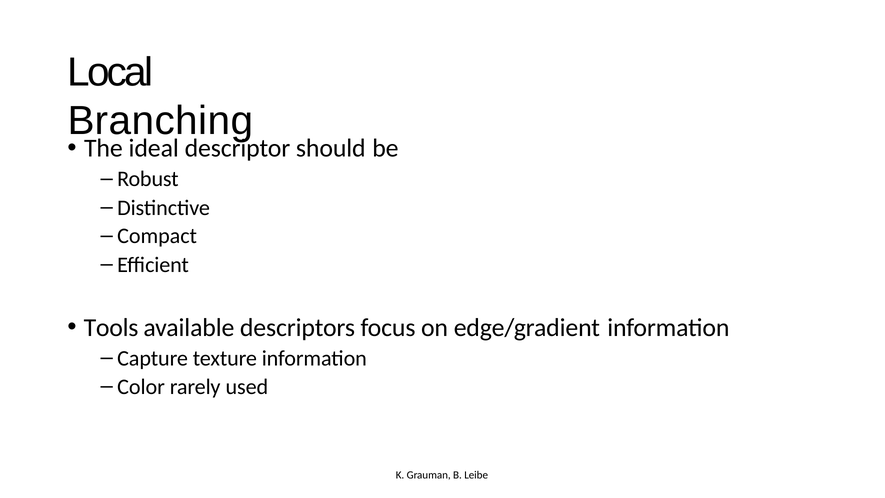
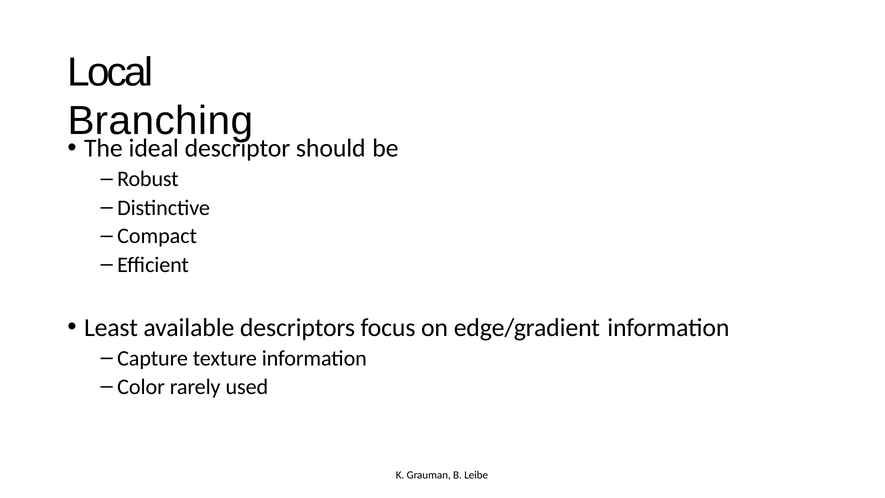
Tools: Tools -> Least (111, 327)
